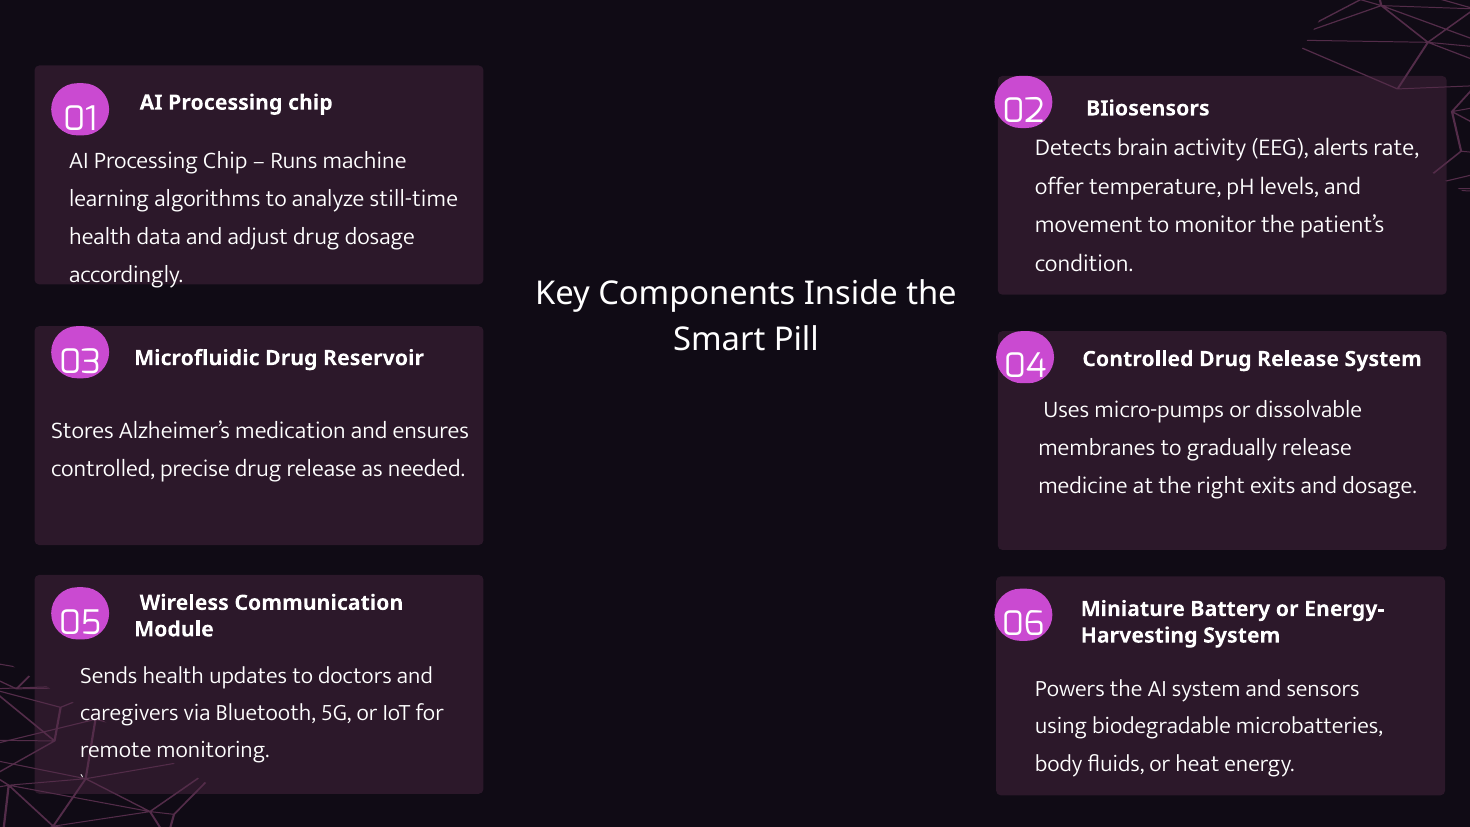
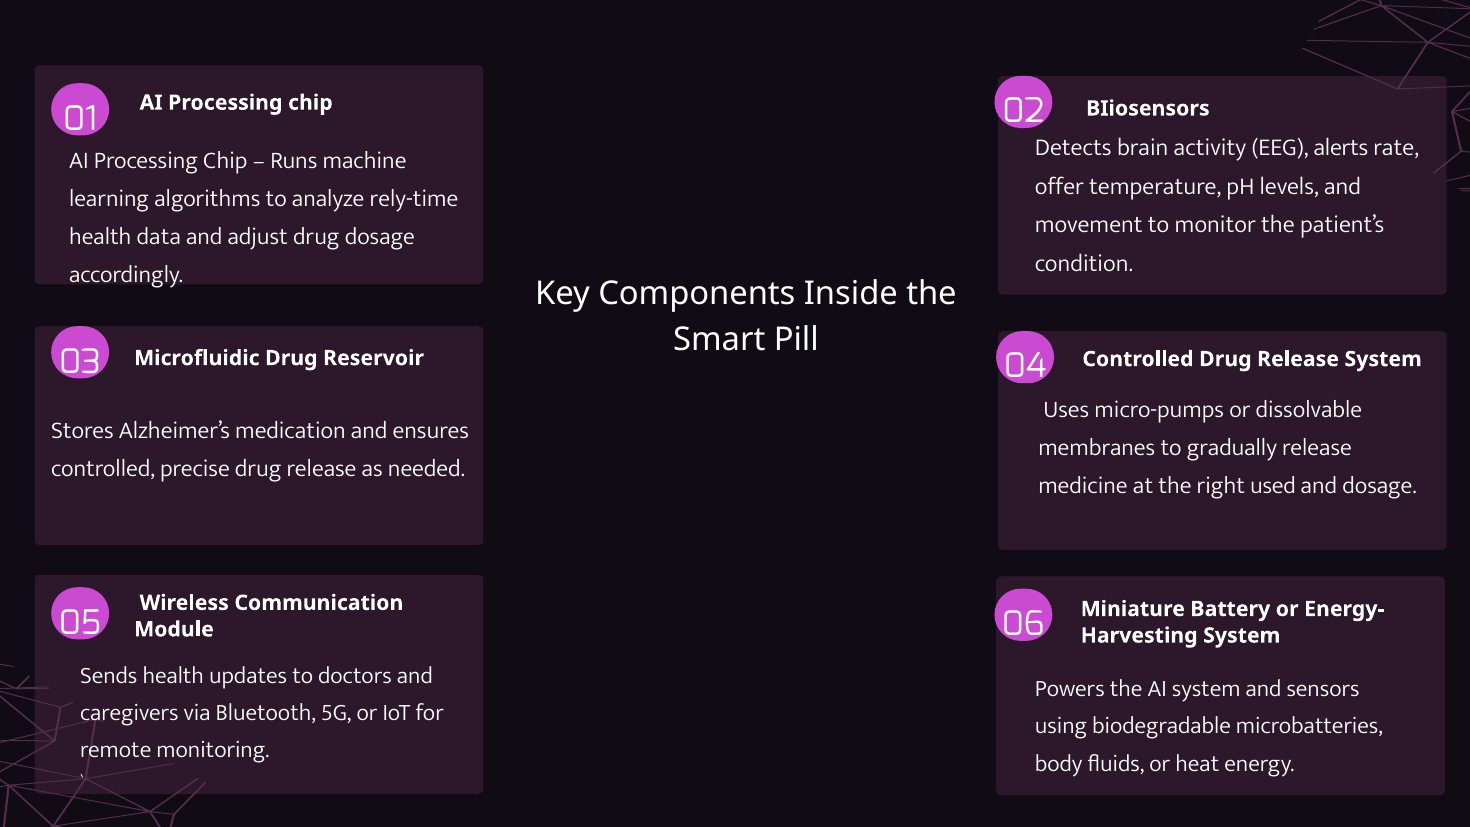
still-time: still-time -> rely-time (414, 198)
exits: exits -> used (1273, 485)
